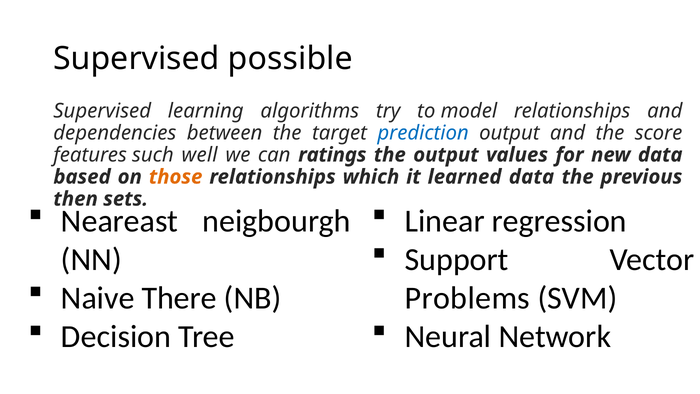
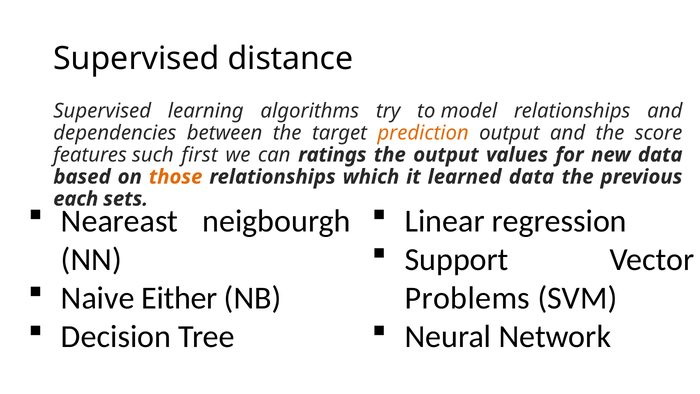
possible: possible -> distance (291, 59)
prediction colour: blue -> orange (423, 133)
well: well -> first (200, 155)
then: then -> each (76, 199)
There: There -> Either (179, 298)
